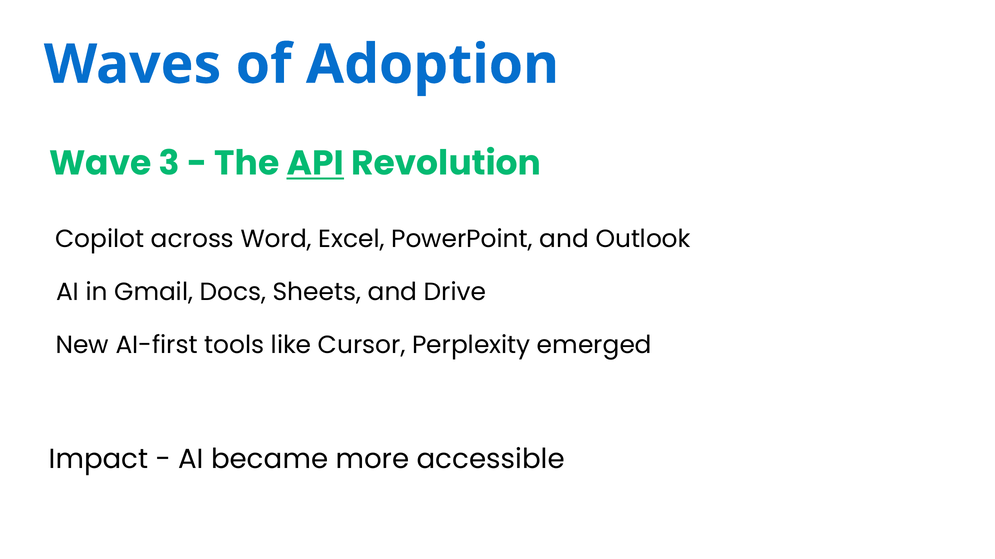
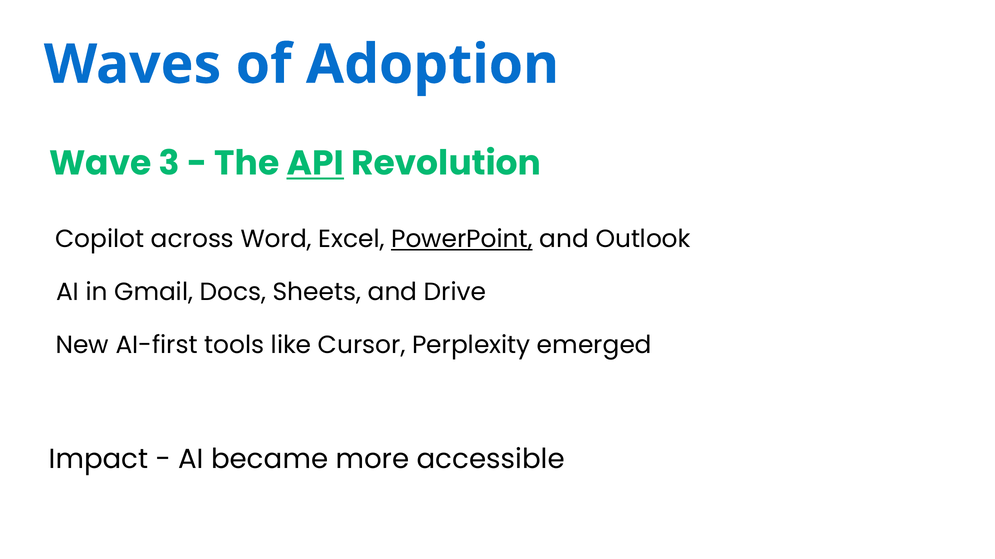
PowerPoint underline: none -> present (462, 239)
